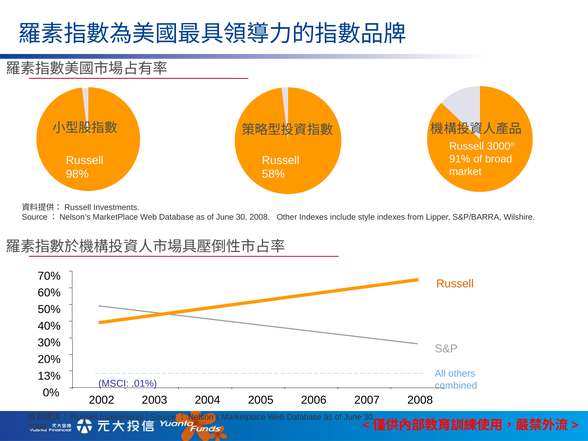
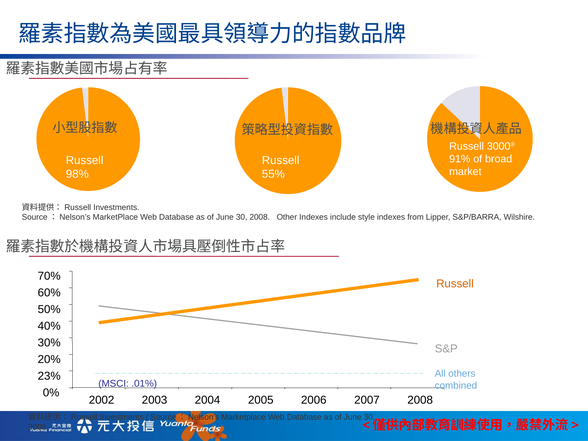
58%: 58% -> 55% (273, 174)
13%: 13% -> 23% (49, 376)
